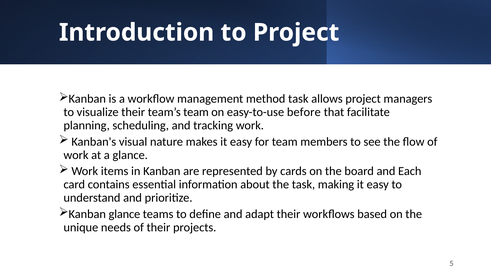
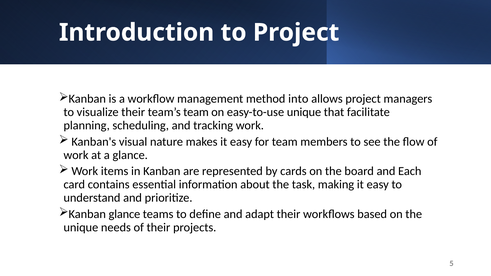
method task: task -> into (298, 99)
easy-to-use before: before -> unique (304, 112)
